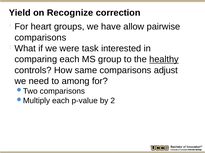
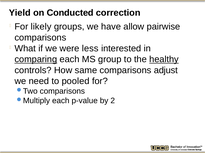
Recognize: Recognize -> Conducted (70, 13)
heart: heart -> likely (41, 27)
task: task -> less (90, 49)
comparing underline: none -> present (36, 60)
among: among -> pooled (76, 81)
